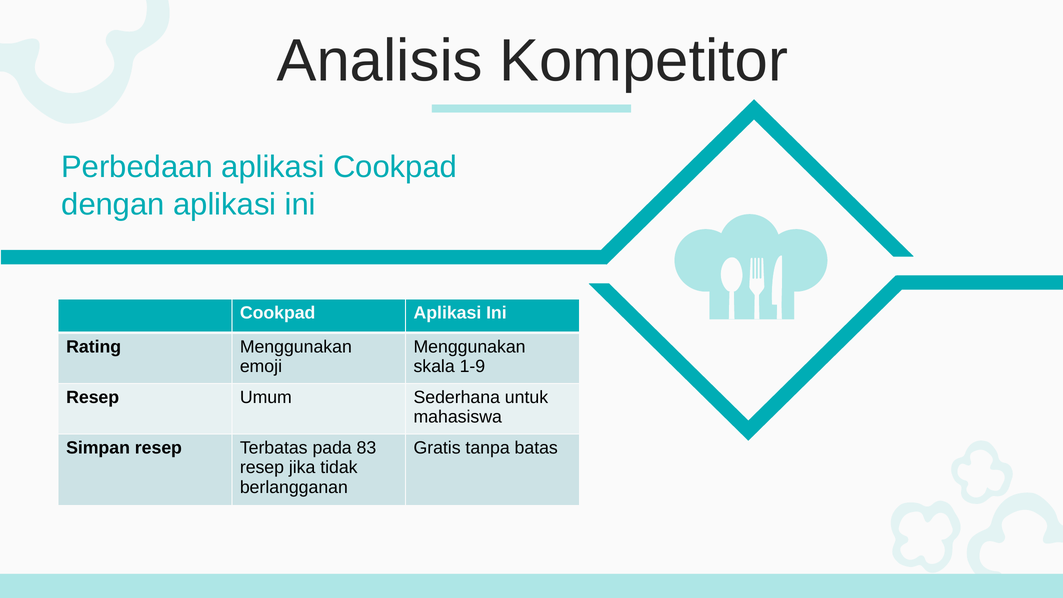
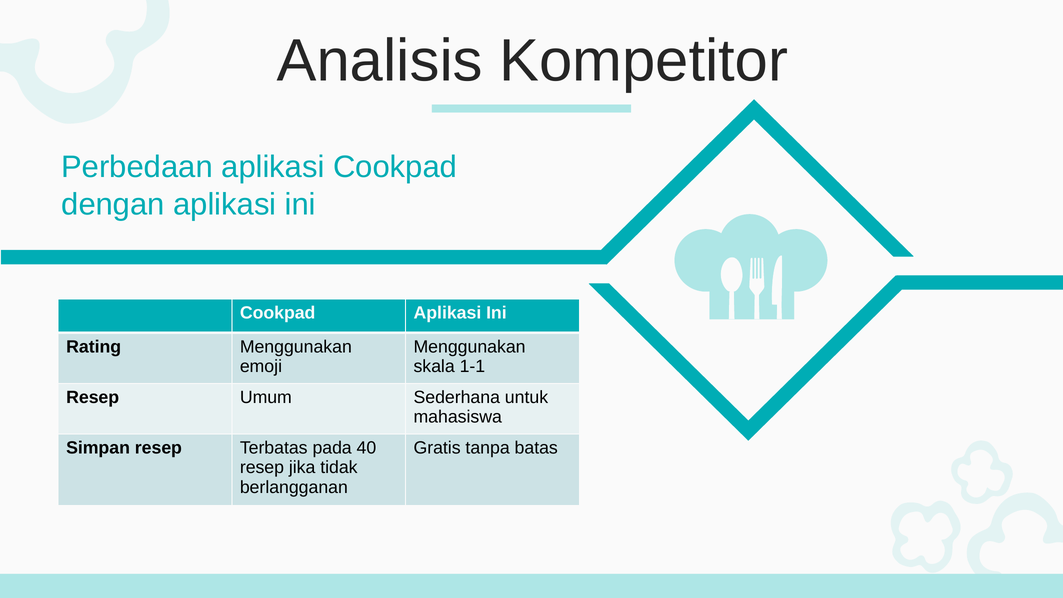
1-9: 1-9 -> 1-1 (472, 367)
83: 83 -> 40 (366, 448)
